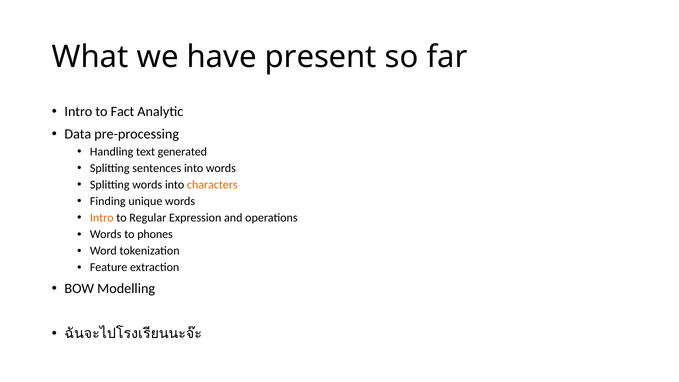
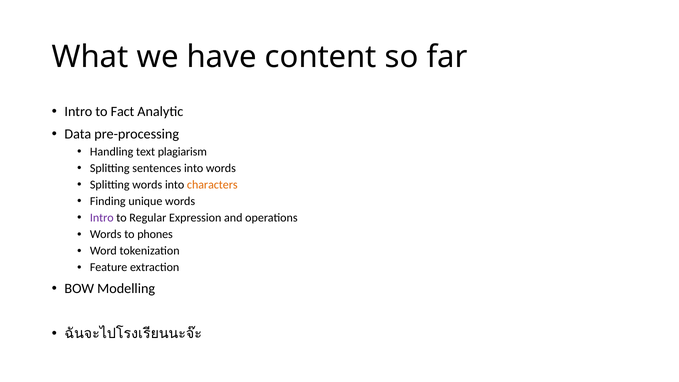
present: present -> content (321, 57)
generated: generated -> plagiarism (182, 152)
Intro colour: orange -> purple (102, 218)
